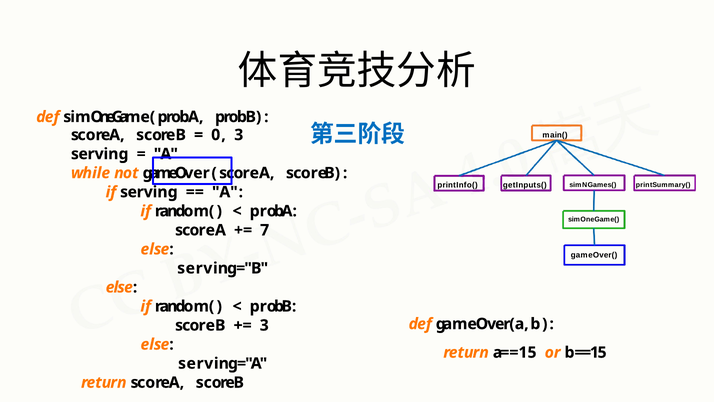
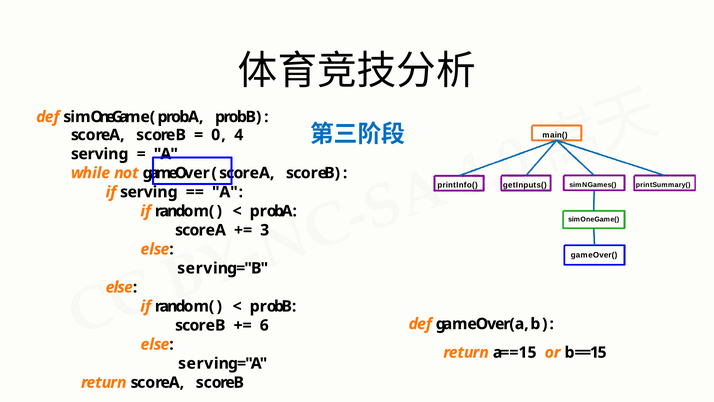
0 3: 3 -> 4 (239, 135)
7: 7 -> 3 (265, 230)
3: 3 -> 6 (264, 325)
